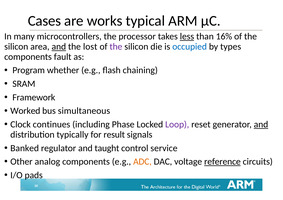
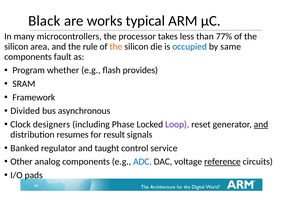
Cases: Cases -> Black (44, 21)
less underline: present -> none (187, 36)
16%: 16% -> 77% (224, 36)
and underline: present -> none (59, 47)
lost: lost -> rule (90, 47)
the colour: purple -> orange (116, 47)
types: types -> same (231, 47)
chaining: chaining -> provides (140, 70)
Worked: Worked -> Divided (25, 111)
simultaneous: simultaneous -> asynchronous (84, 111)
continues: continues -> designers (51, 124)
typically: typically -> resumes (73, 135)
ADC colour: orange -> blue (142, 162)
